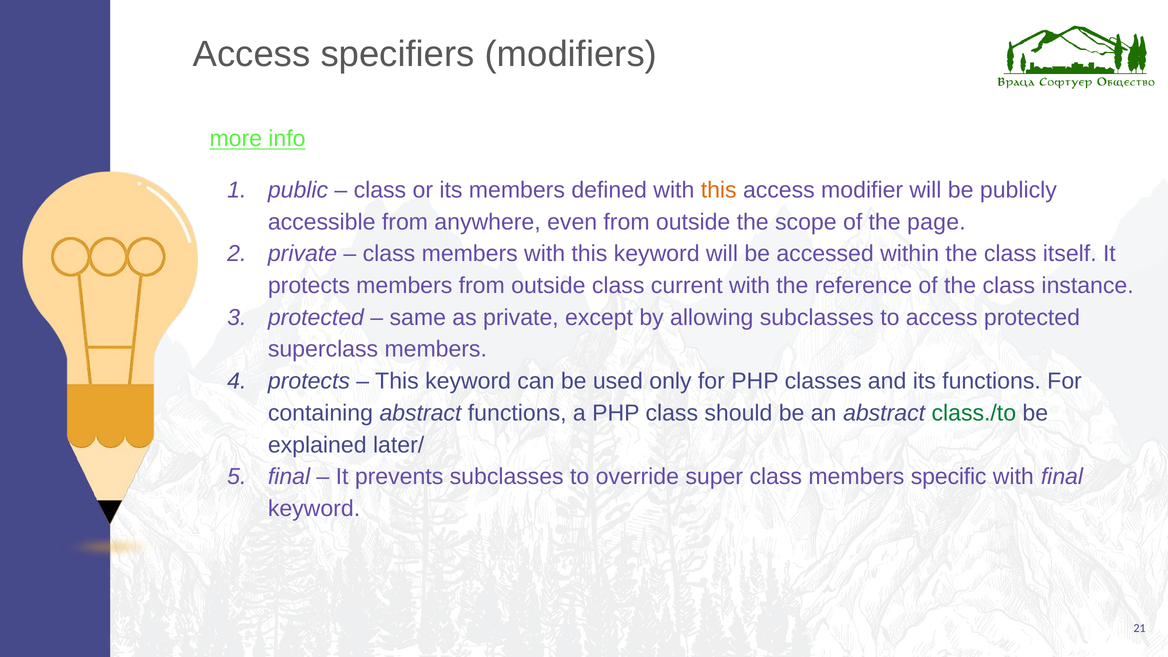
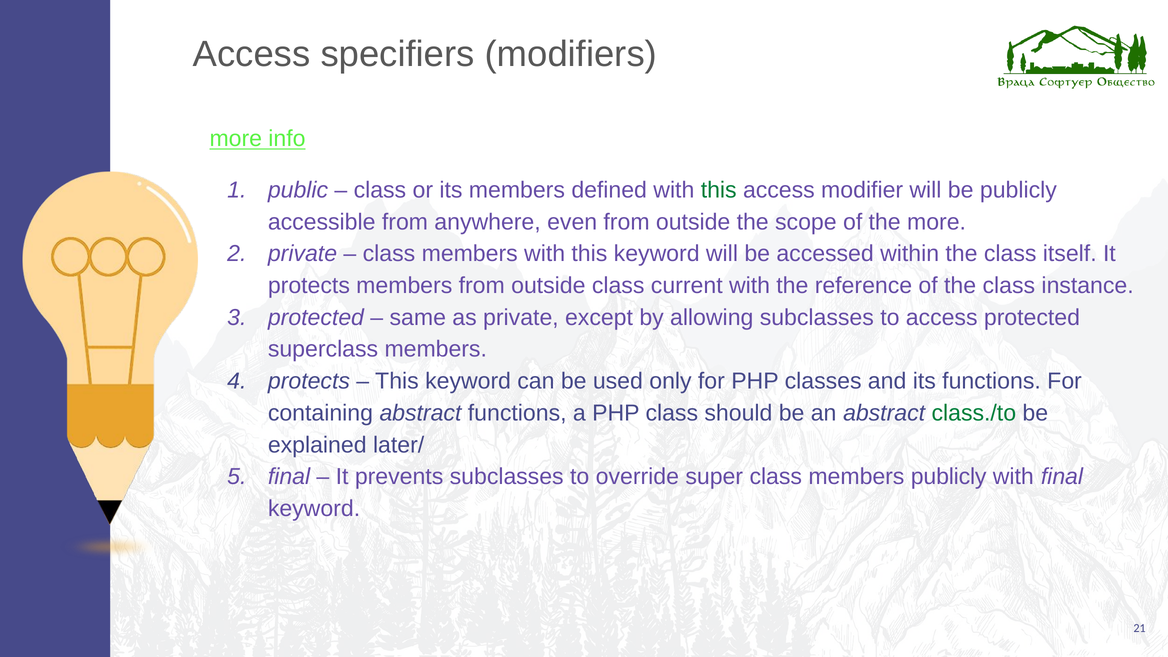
this colour: orange -> green (719, 190)
the page: page -> more (937, 222)
members specific: specific -> publicly (949, 477)
